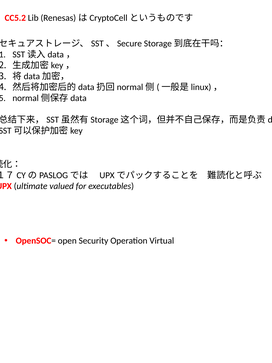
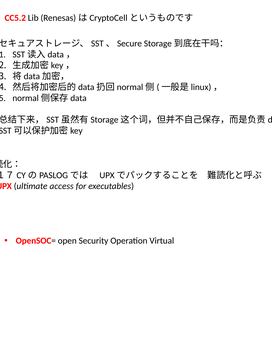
valued: valued -> access (62, 186)
